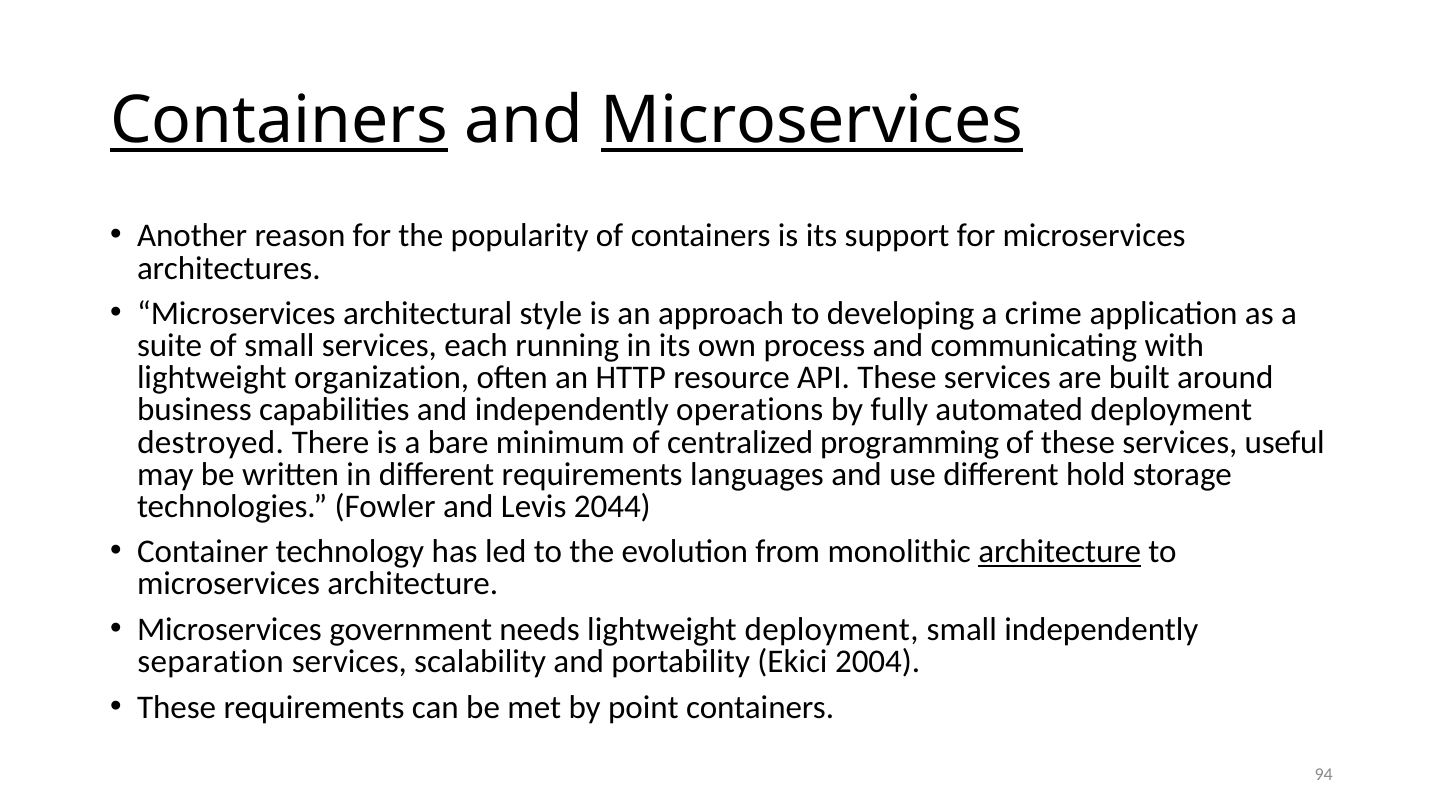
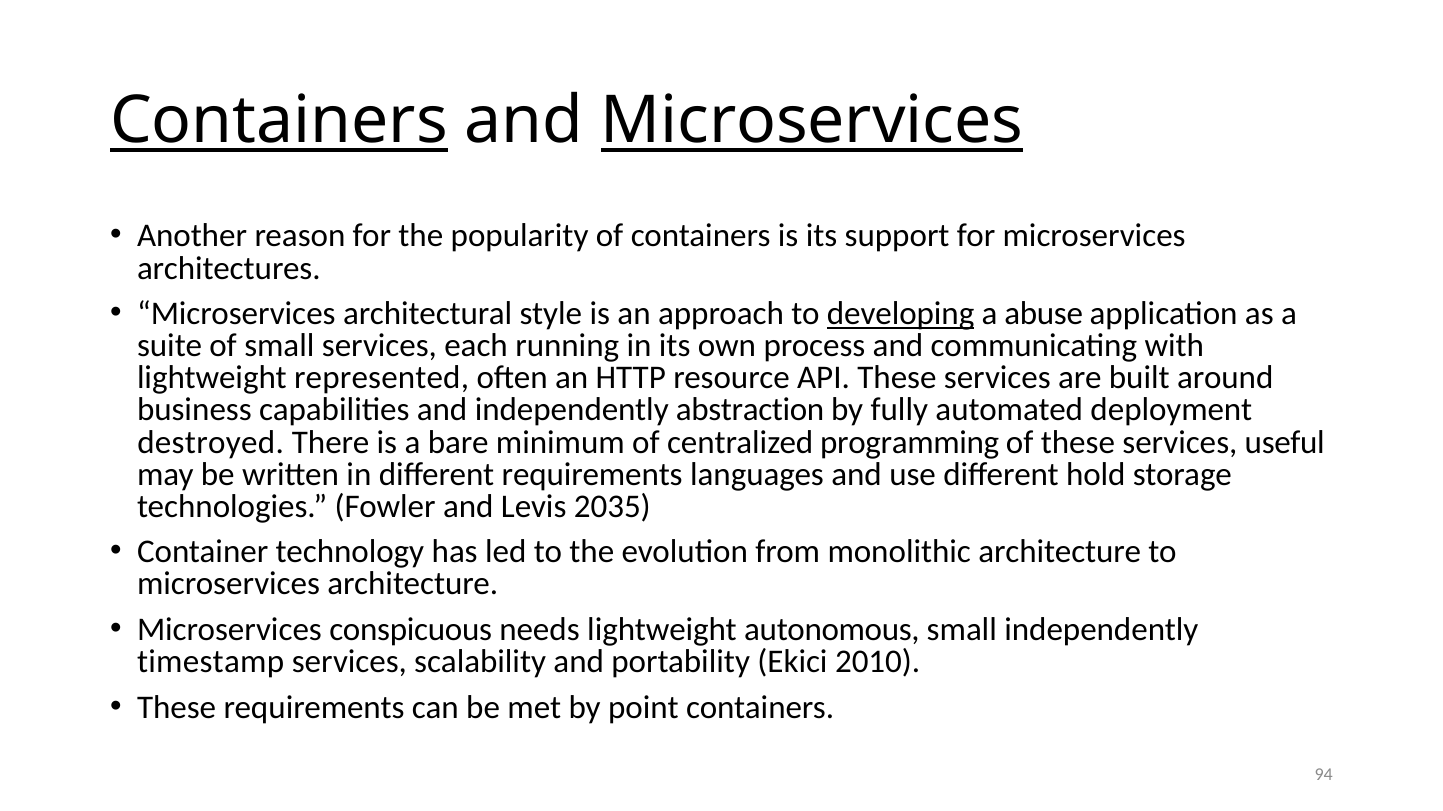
developing underline: none -> present (901, 314)
crime: crime -> abuse (1044, 314)
organization: organization -> represented (382, 378)
operations: operations -> abstraction (750, 410)
2044: 2044 -> 2035 (612, 507)
architecture underline: present -> none (1060, 552)
government: government -> conspicuous (411, 630)
lightweight deployment: deployment -> autonomous (832, 630)
separation: separation -> timestamp (211, 662)
2004: 2004 -> 2010 (878, 662)
